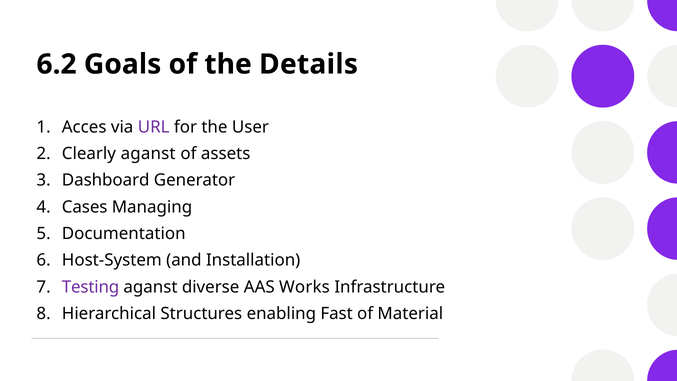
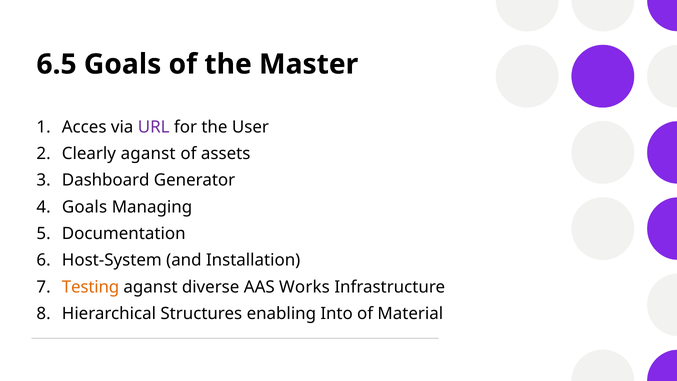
6.2: 6.2 -> 6.5 (57, 64)
Details: Details -> Master (309, 64)
Cases: Cases -> Goals (85, 207)
Testing colour: purple -> orange (91, 287)
Fast: Fast -> Into (337, 314)
